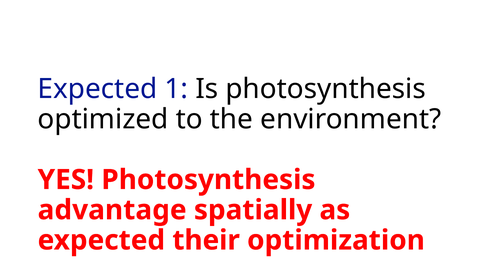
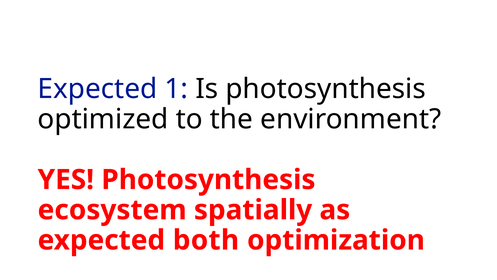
advantage: advantage -> ecosystem (112, 210)
their: their -> both (206, 240)
